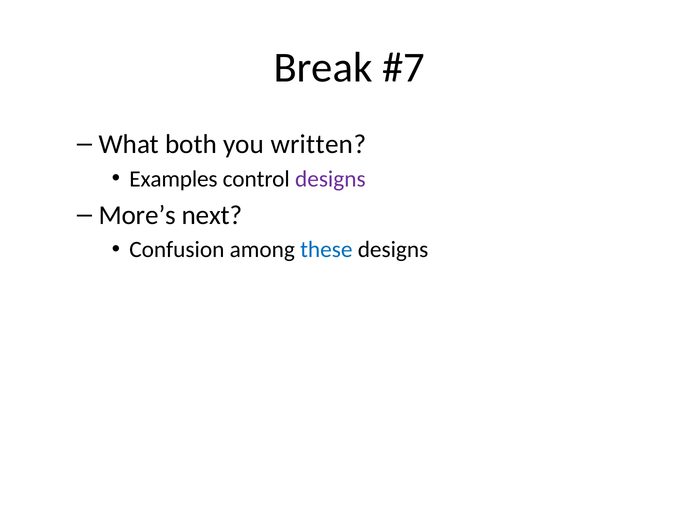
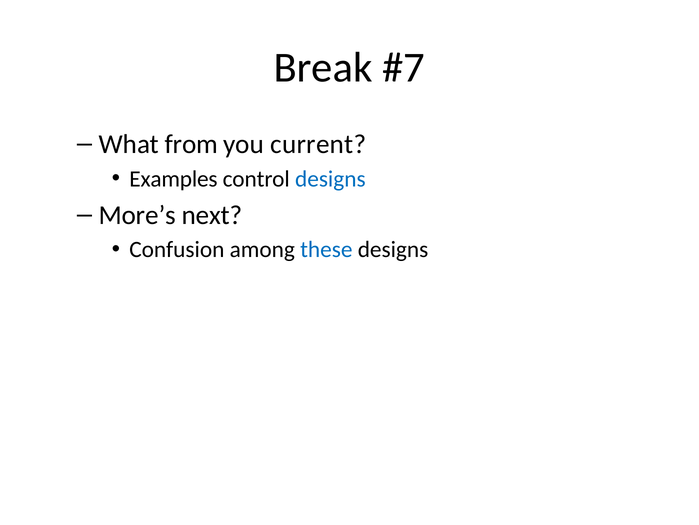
both: both -> from (191, 144)
written: written -> current (318, 144)
designs colour: purple -> blue (330, 179)
